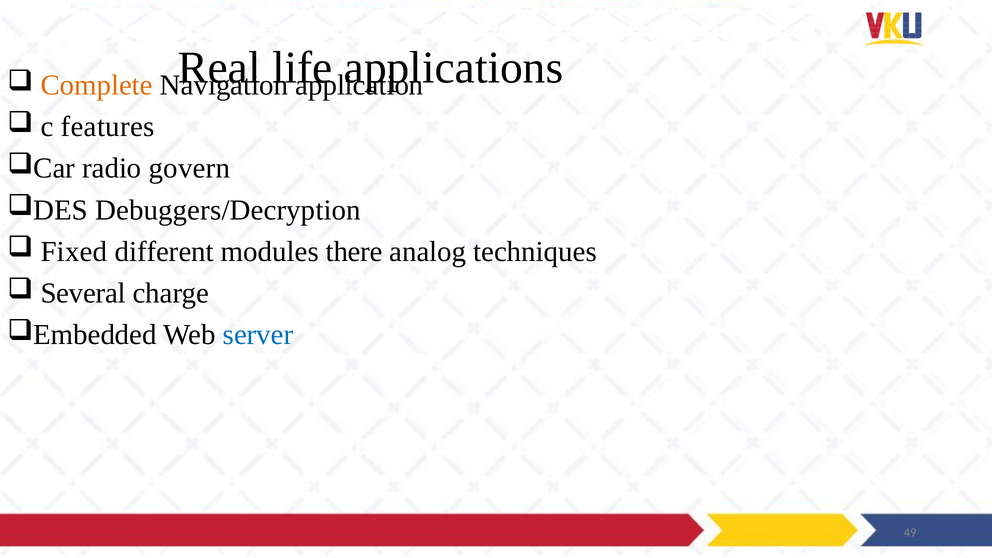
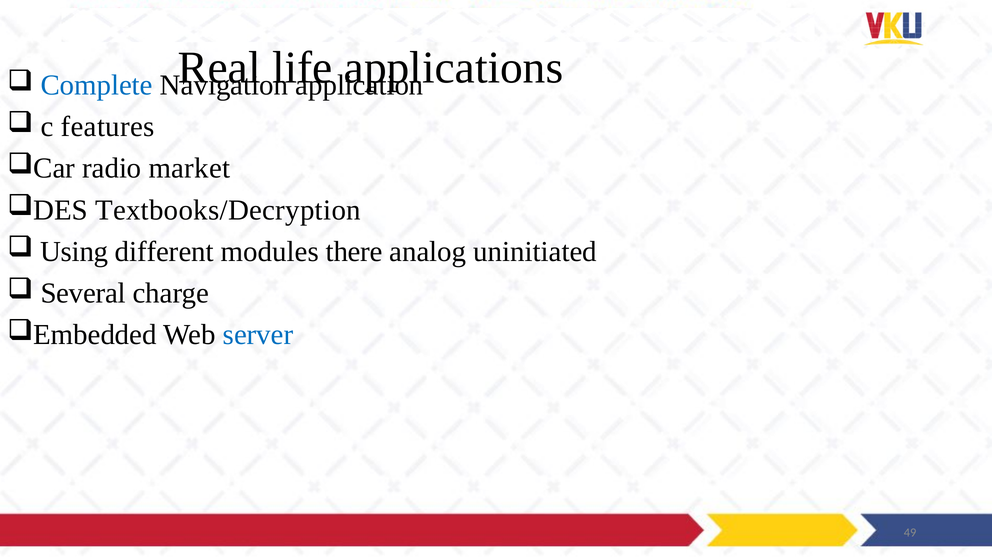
Complete colour: orange -> blue (97, 85)
govern: govern -> market (189, 168)
Debuggers/Decryption: Debuggers/Decryption -> Textbooks/Decryption (228, 210)
Fixed: Fixed -> Using (74, 252)
techniques: techniques -> uninitiated (535, 252)
